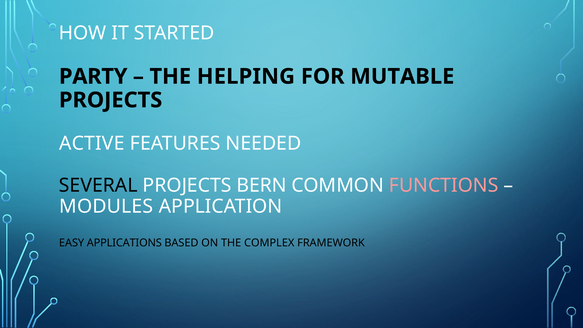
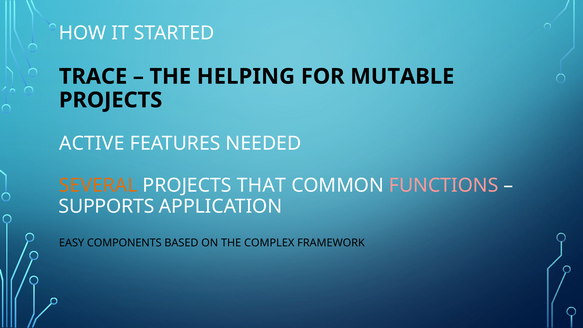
PARTY: PARTY -> TRACE (93, 76)
SEVERAL colour: black -> orange (98, 185)
BERN: BERN -> THAT (261, 185)
MODULES: MODULES -> SUPPORTS (106, 206)
APPLICATIONS: APPLICATIONS -> COMPONENTS (124, 243)
